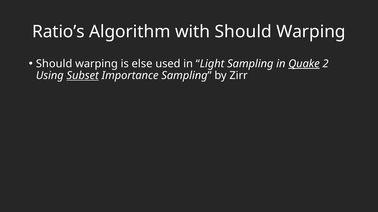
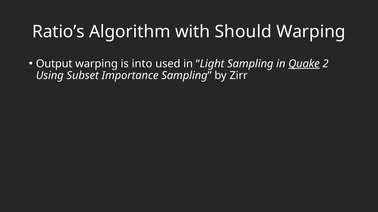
Should: Should -> Output (54, 64)
else: else -> into (142, 64)
Subset underline: present -> none (83, 76)
